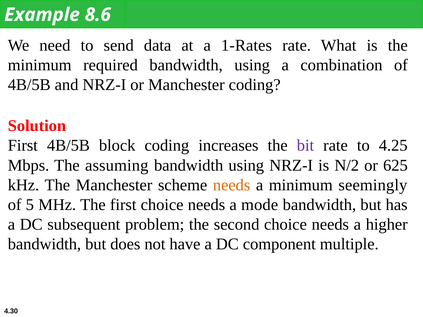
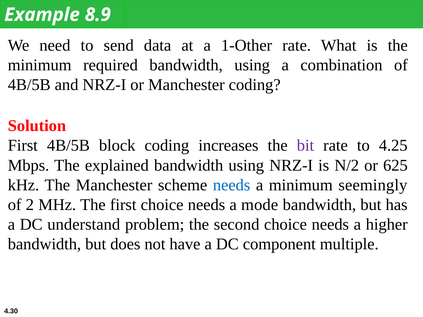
8.6: 8.6 -> 8.9 (98, 15)
1-Rates: 1-Rates -> 1-Other (247, 45)
assuming: assuming -> explained (117, 165)
needs colour: orange -> blue (232, 185)
5: 5 -> 2 (30, 205)
subsequent: subsequent -> understand (84, 225)
